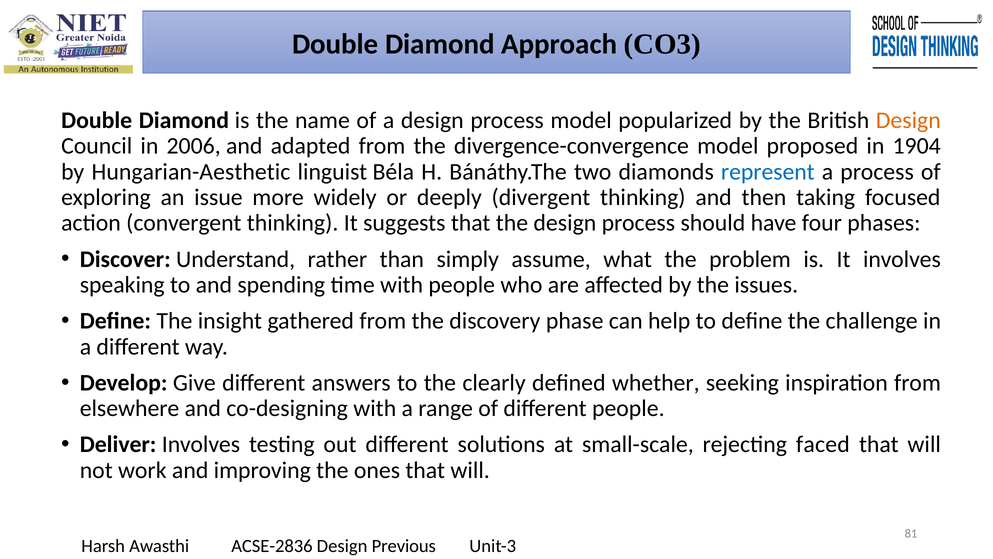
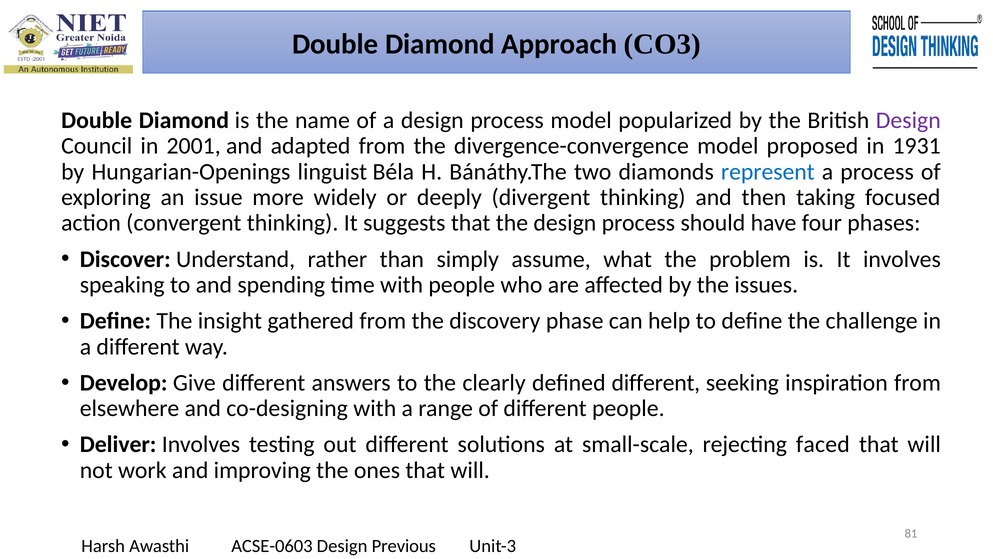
Design colour: orange -> purple (908, 120)
2006: 2006 -> 2001 (194, 146)
1904: 1904 -> 1931 (917, 146)
Hungarian-Aesthetic: Hungarian-Aesthetic -> Hungarian-Openings (191, 172)
defined whether: whether -> different (656, 382)
ACSE-2836: ACSE-2836 -> ACSE-0603 (272, 546)
